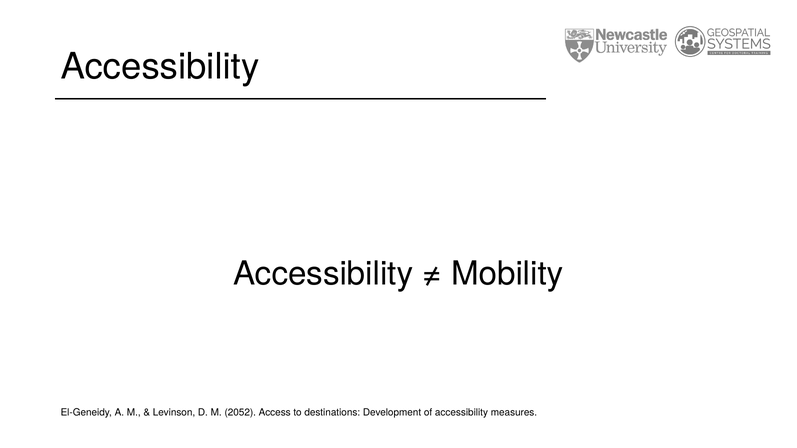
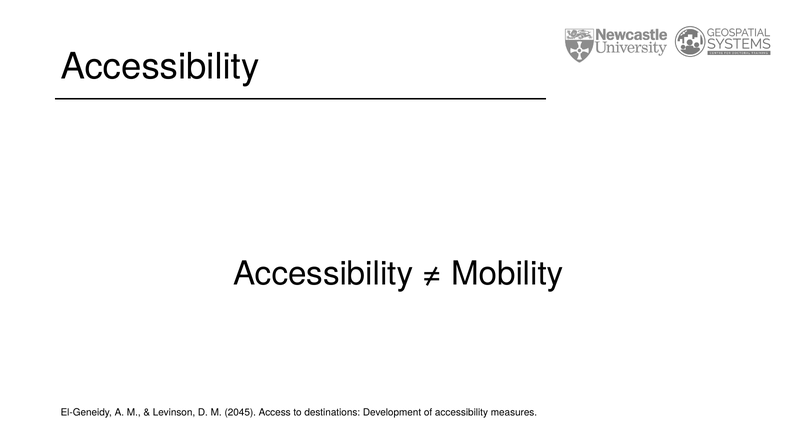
2052: 2052 -> 2045 (240, 413)
